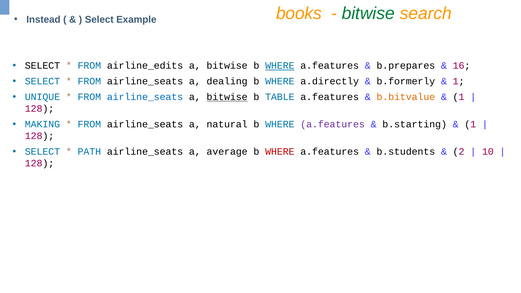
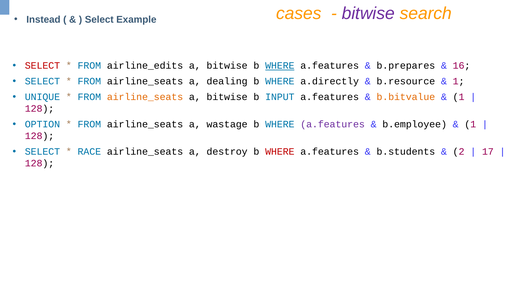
books: books -> cases (299, 14)
bitwise colour: green -> purple (368, 14)
SELECT colour: black -> red (42, 66)
b.formerly: b.formerly -> b.resource (406, 81)
airline_seats colour: blue -> orange (145, 97)
bitwise underline: present -> none (227, 97)
TABLE: TABLE -> INPUT (280, 97)
MAKING: MAKING -> OPTION (42, 124)
natural: natural -> wastage (227, 124)
b.starting: b.starting -> b.employee (415, 124)
PATH: PATH -> RACE (89, 152)
average: average -> destroy (227, 152)
10: 10 -> 17 (488, 152)
